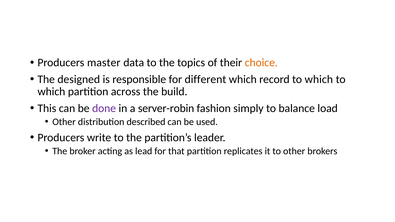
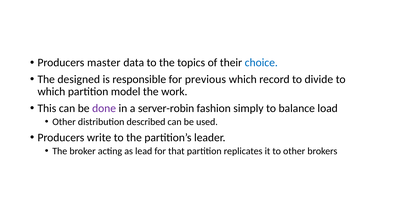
choice colour: orange -> blue (261, 63)
different: different -> previous (205, 79)
record to which: which -> divide (319, 79)
across: across -> model (126, 92)
build: build -> work (174, 92)
